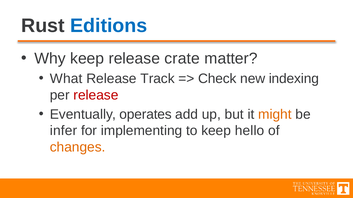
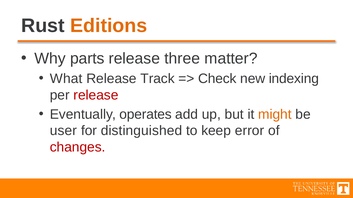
Editions colour: blue -> orange (109, 26)
Why keep: keep -> parts (87, 59)
crate: crate -> three (182, 59)
infer: infer -> user (63, 131)
implementing: implementing -> distinguished (141, 131)
hello: hello -> error (250, 131)
changes colour: orange -> red (78, 148)
